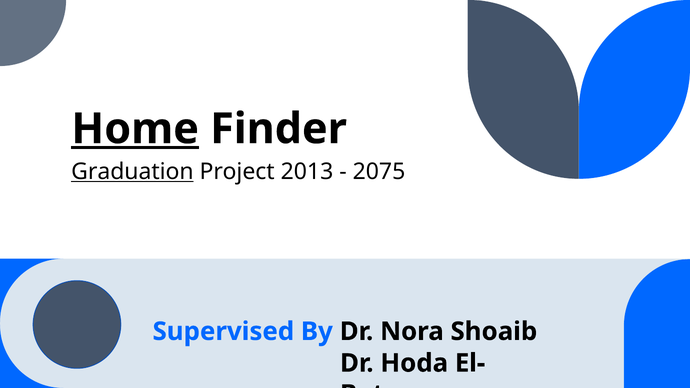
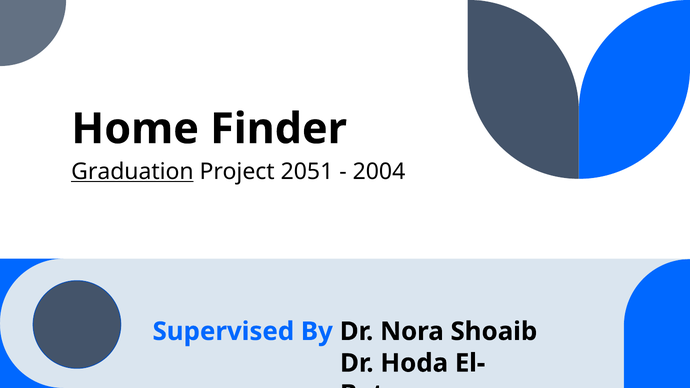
Home underline: present -> none (135, 129)
2013: 2013 -> 2051 (307, 172)
2075: 2075 -> 2004 (379, 172)
